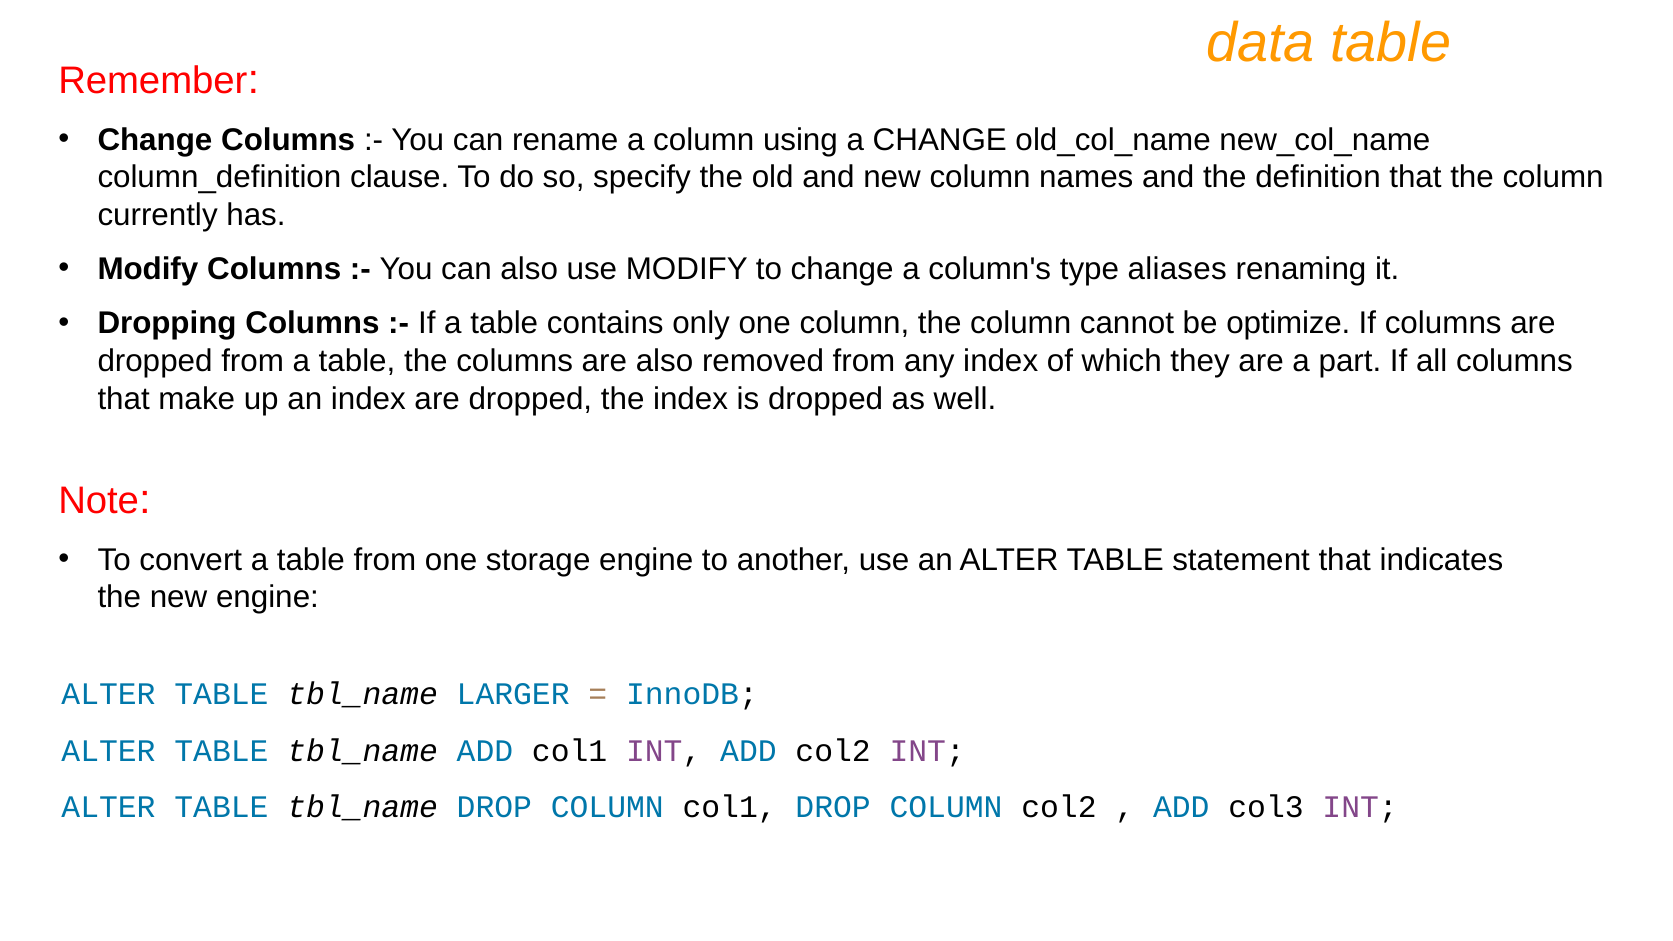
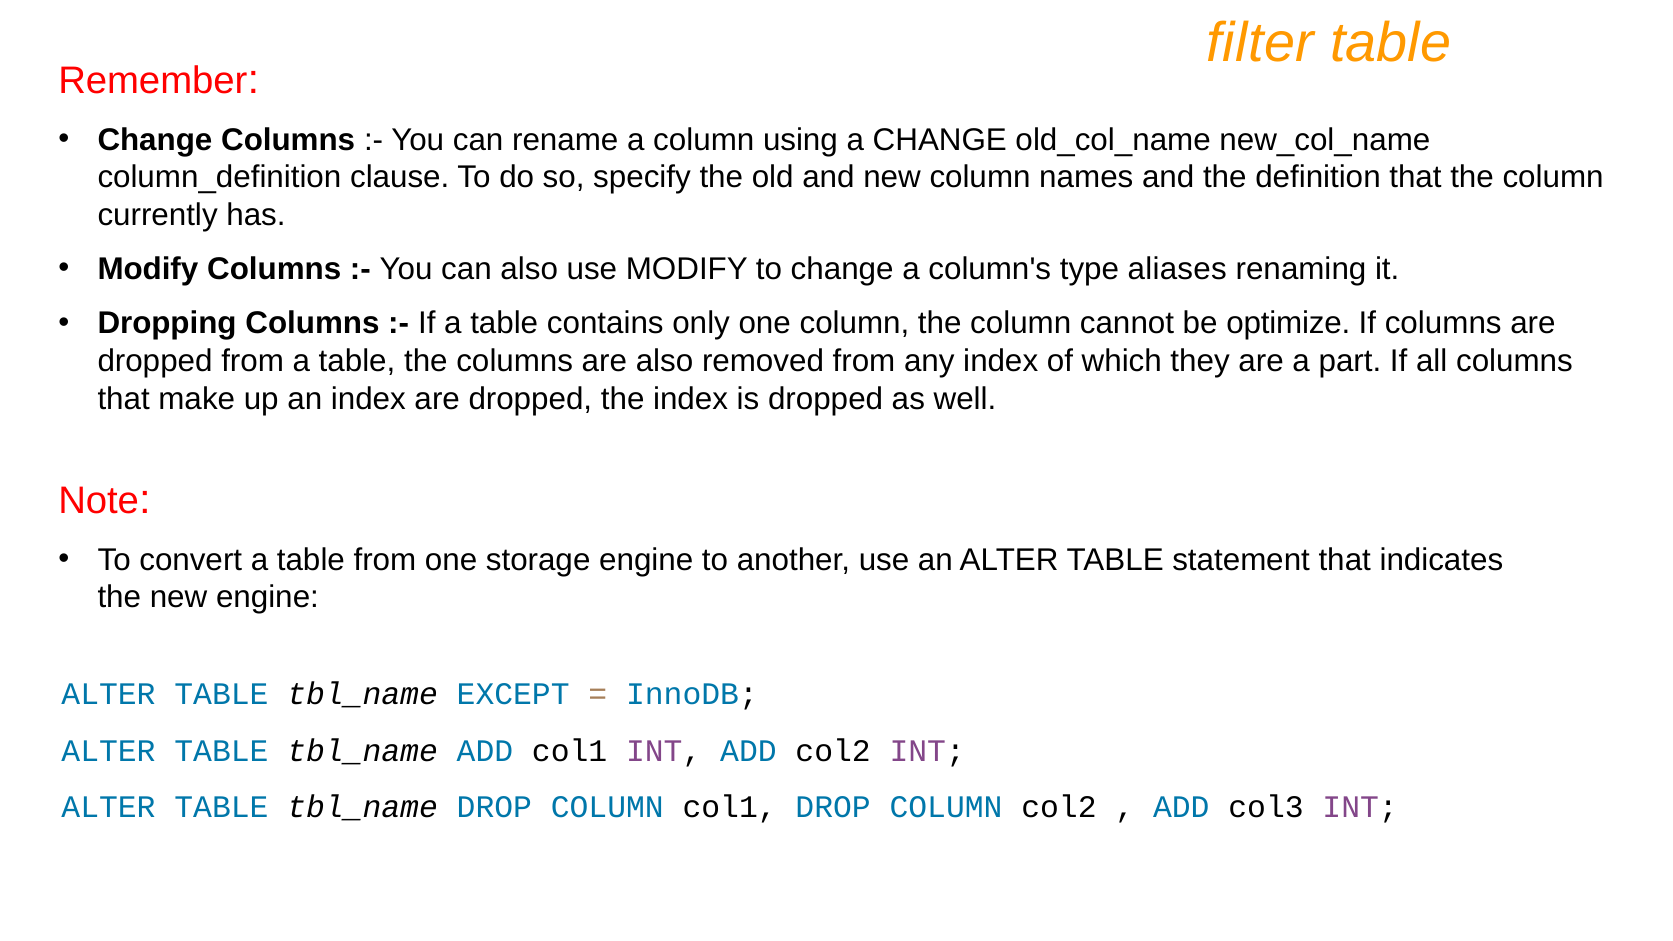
data: data -> filter (1260, 44)
LARGER: LARGER -> EXCEPT (513, 694)
